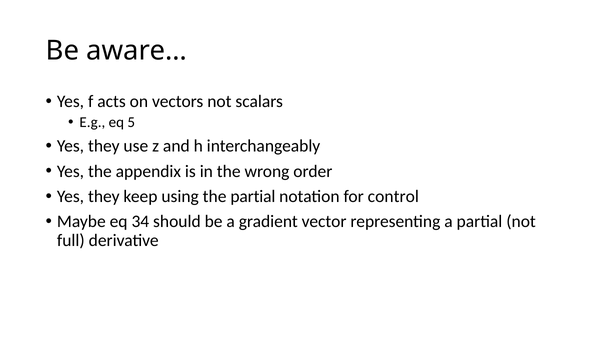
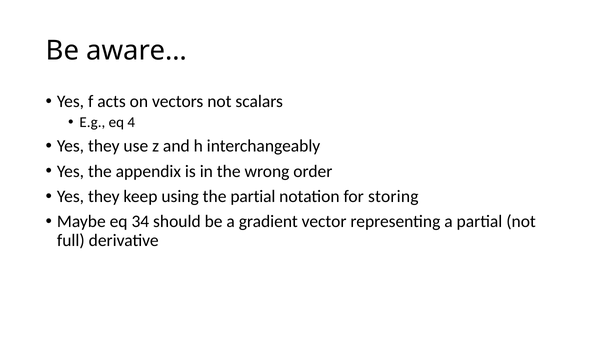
5: 5 -> 4 (131, 122)
control: control -> storing (393, 196)
